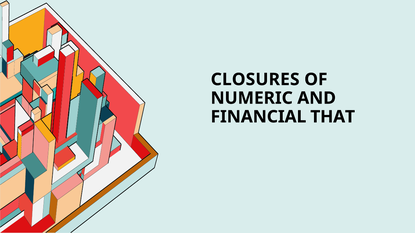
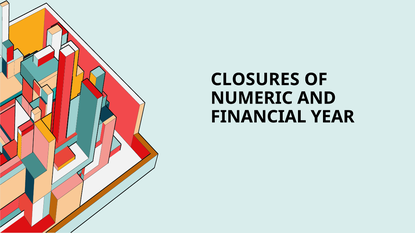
THAT: THAT -> YEAR (333, 117)
